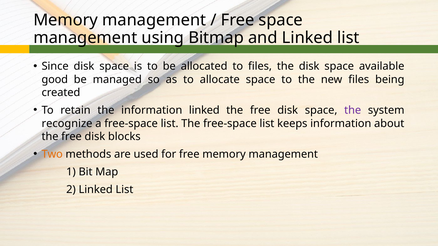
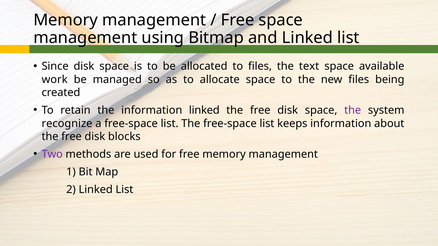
the disk: disk -> text (309, 66)
good: good -> work (55, 80)
Two colour: orange -> purple (52, 154)
